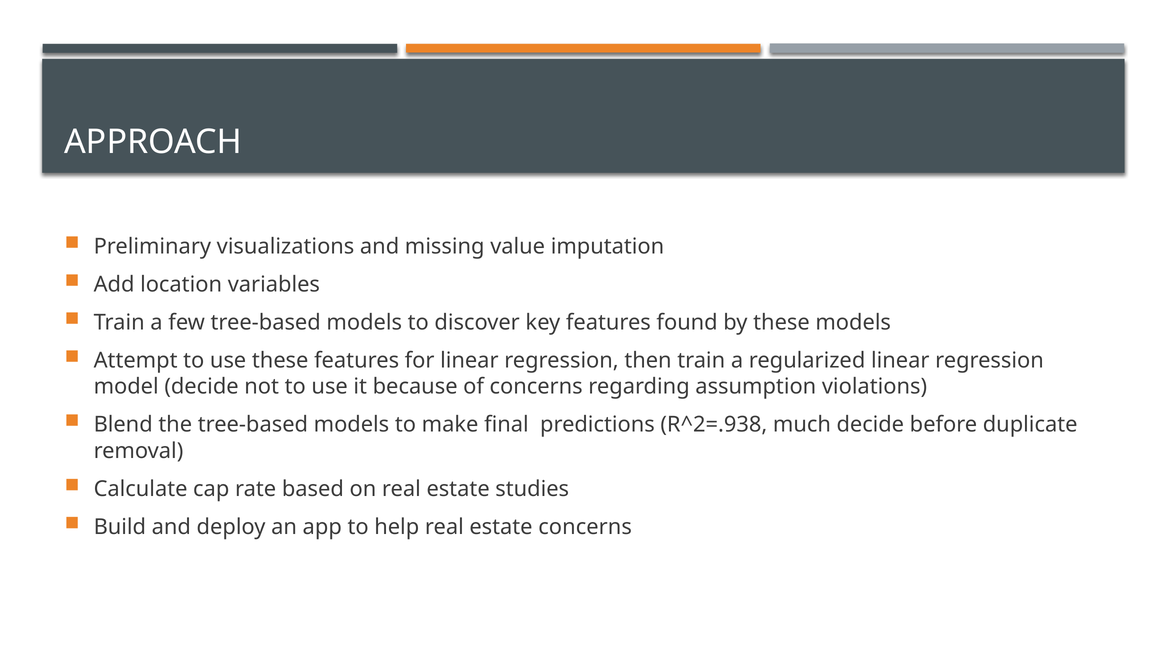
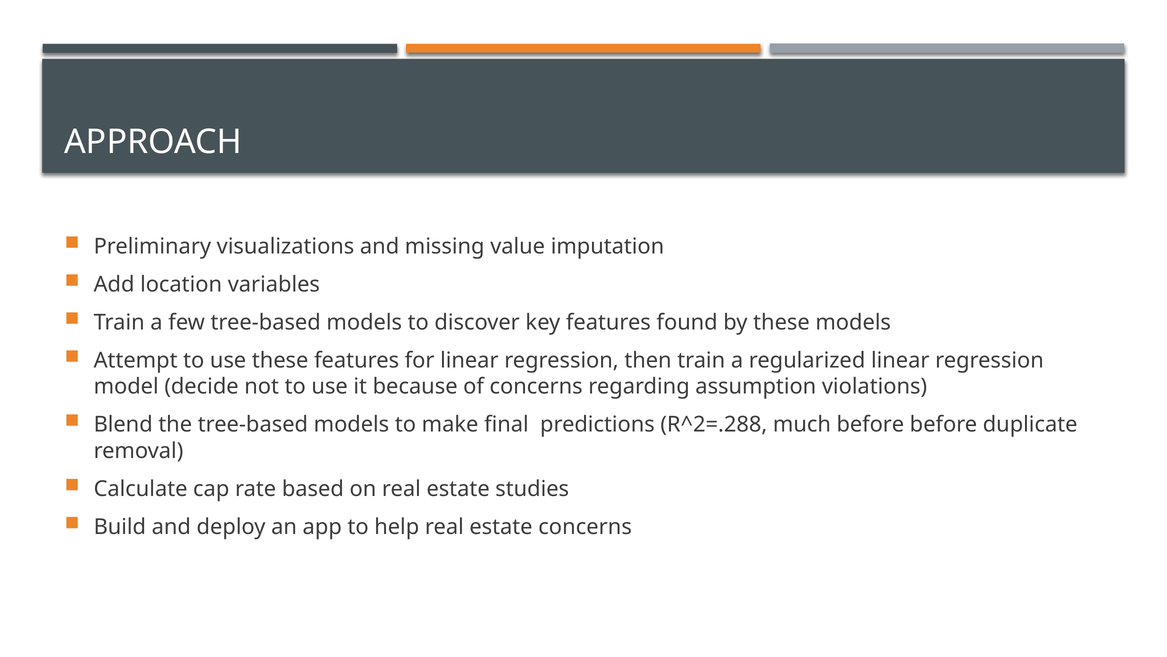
R^2=.938: R^2=.938 -> R^2=.288 (714, 424)
much decide: decide -> before (870, 424)
